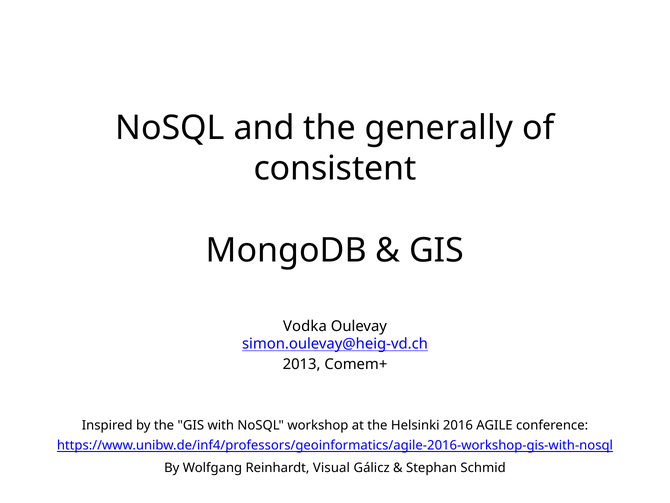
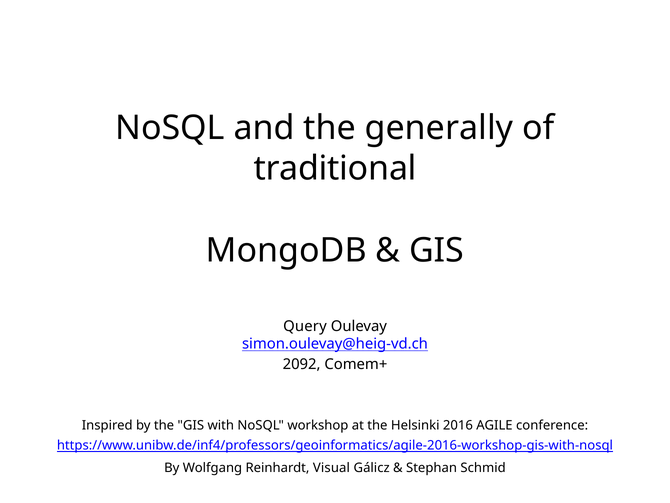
consistent: consistent -> traditional (335, 169)
Vodka: Vodka -> Query (305, 326)
2013: 2013 -> 2092 (302, 364)
